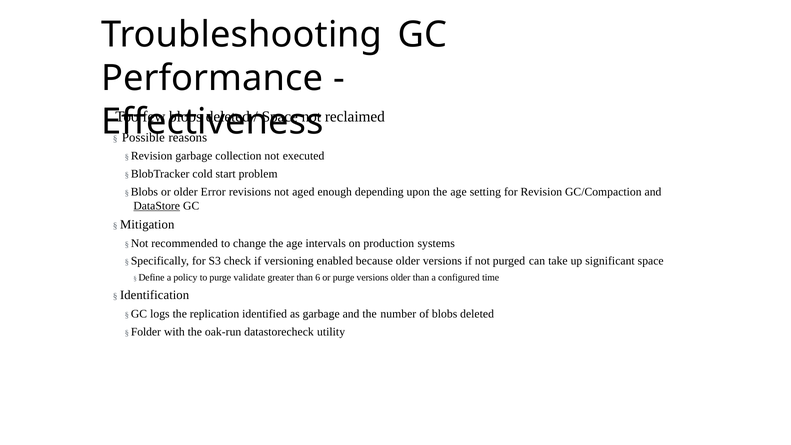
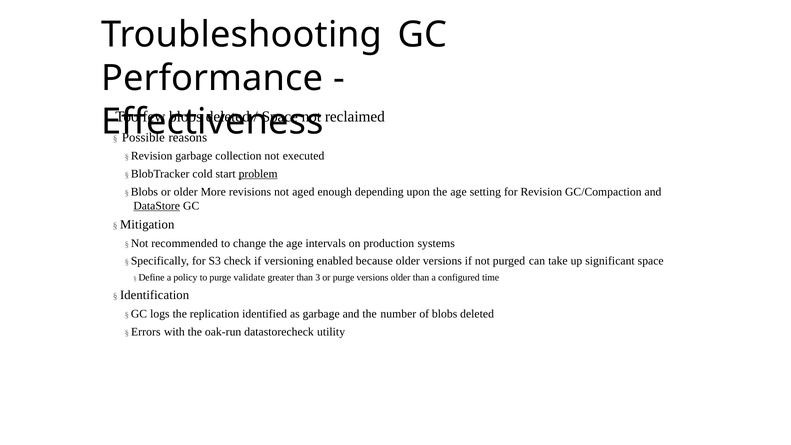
problem underline: none -> present (258, 174)
Error: Error -> More (213, 192)
6: 6 -> 3 (318, 278)
Folder: Folder -> Errors (146, 332)
